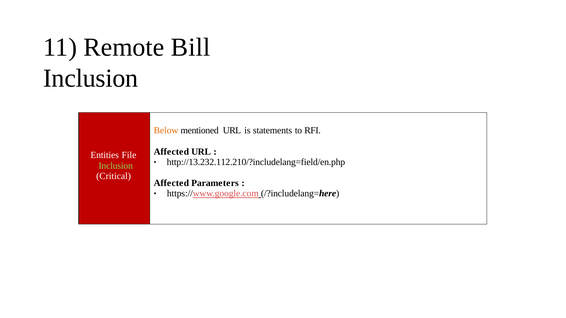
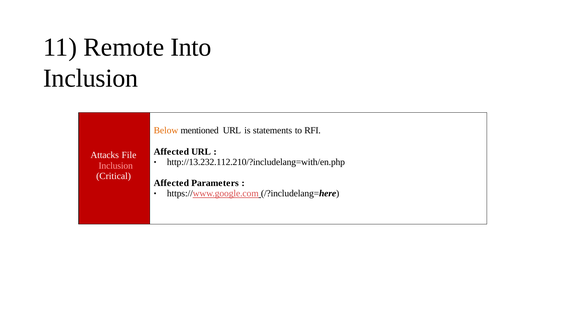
Bill: Bill -> Into (191, 47)
Entities: Entities -> Attacks (105, 155)
http://13.232.112.210/?includelang=field/en.php: http://13.232.112.210/?includelang=field/en.php -> http://13.232.112.210/?includelang=with/en.php (256, 162)
Inclusion colour: light green -> pink (116, 166)
